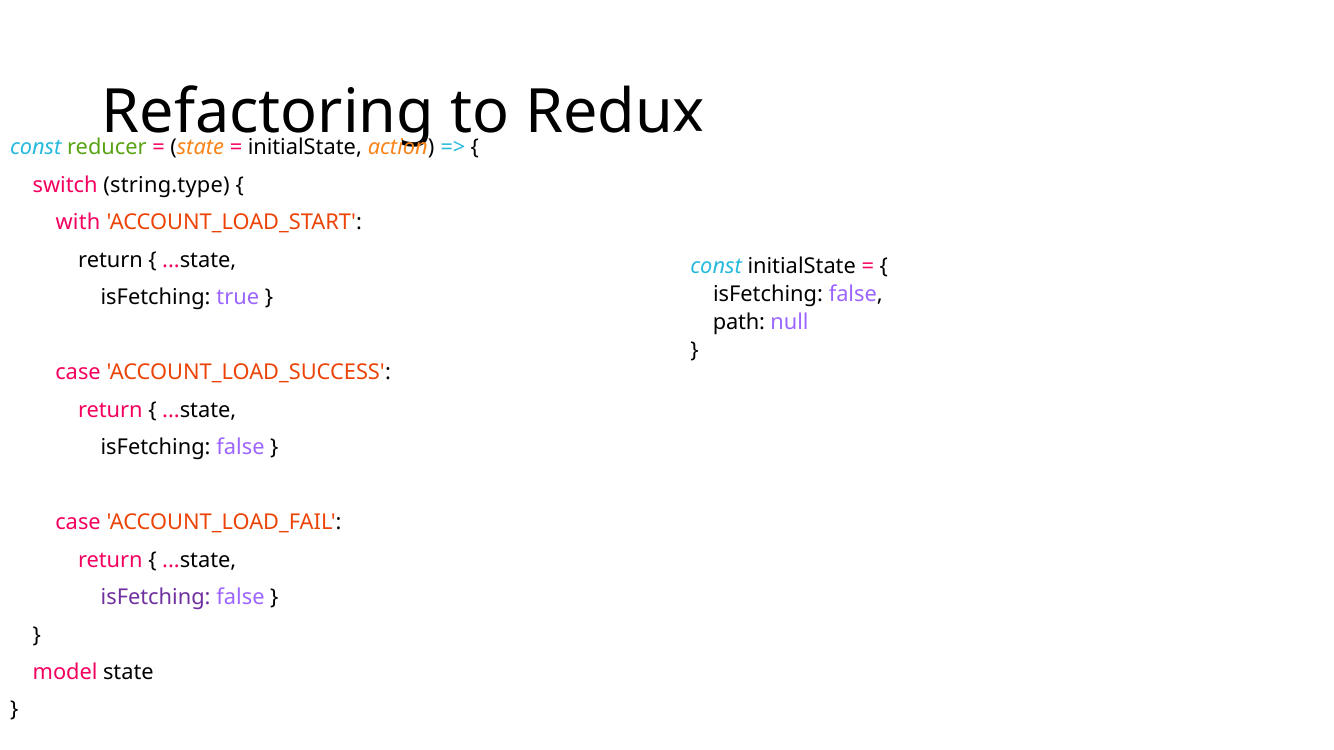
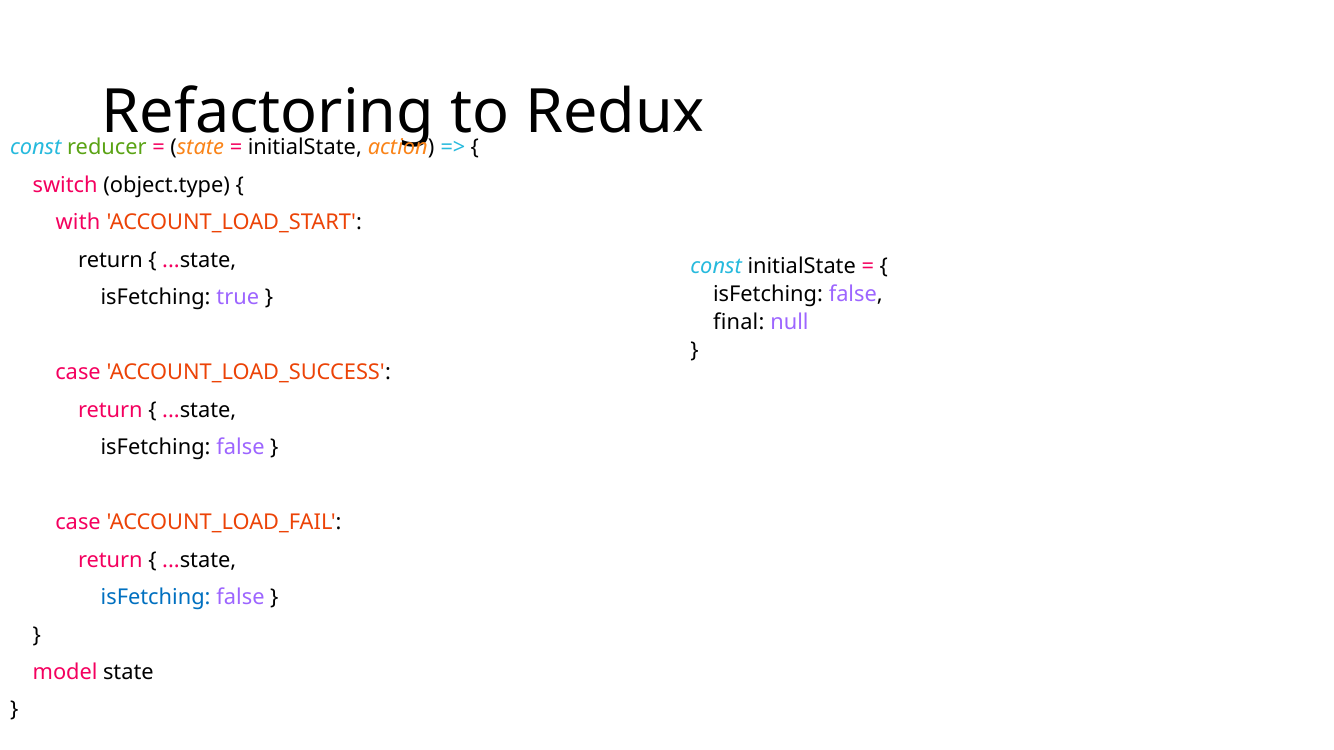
string.type: string.type -> object.type (167, 185)
path: path -> final (739, 323)
isFetching colour: purple -> blue (156, 598)
